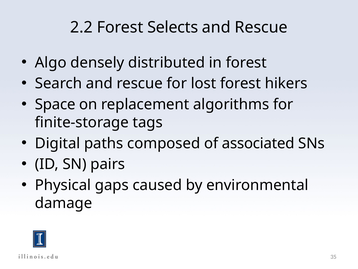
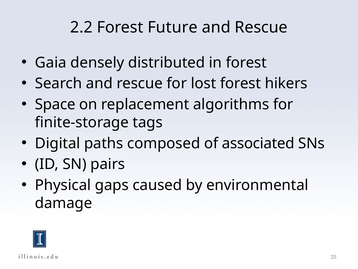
Selects: Selects -> Future (173, 27)
Algo: Algo -> Gaia (51, 62)
